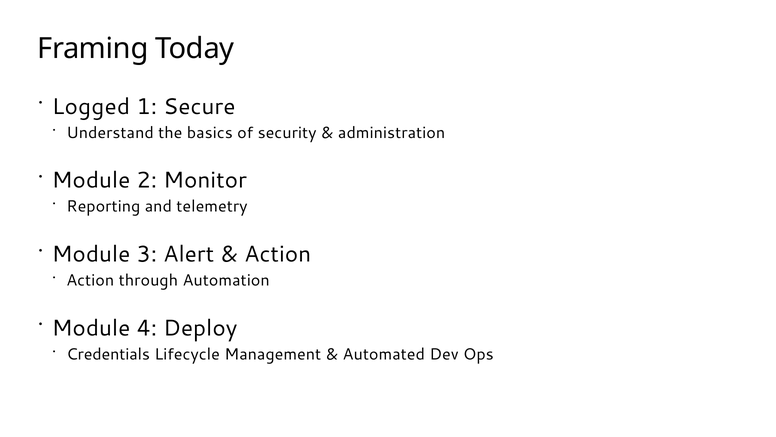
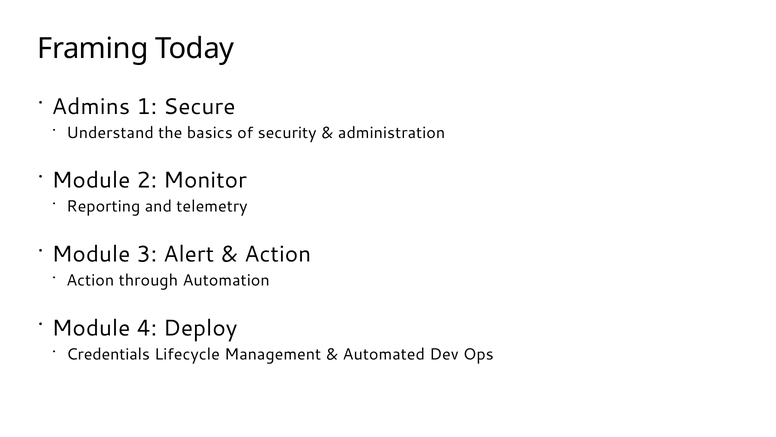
Logged: Logged -> Admins (91, 106)
